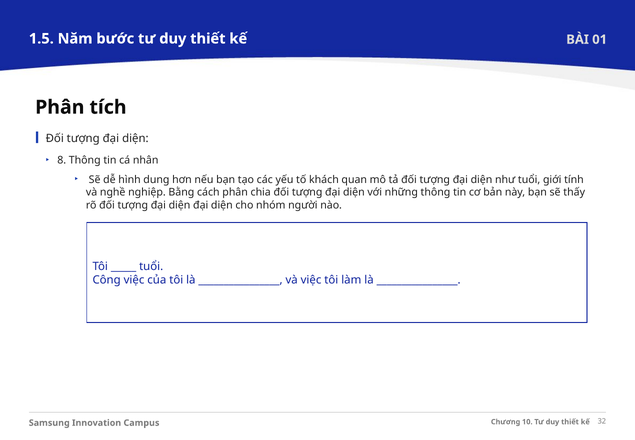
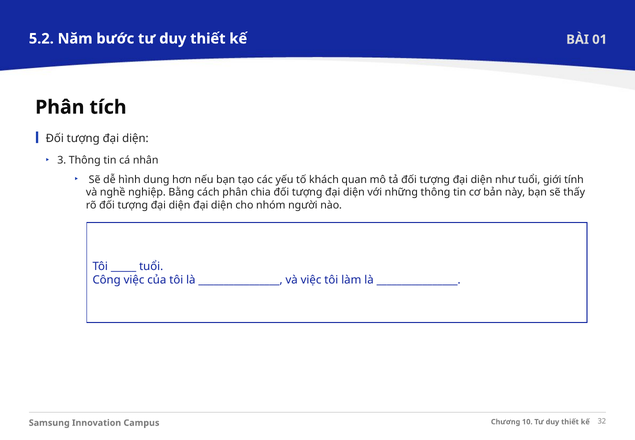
1.5: 1.5 -> 5.2 (41, 39)
8: 8 -> 3 (62, 160)
